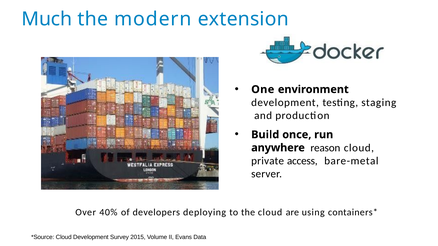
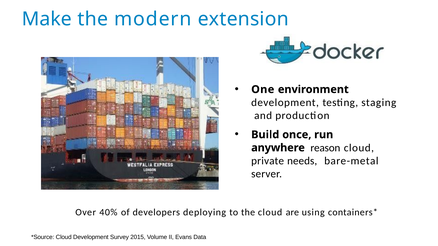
Much: Much -> Make (47, 19)
access: access -> needs (302, 161)
